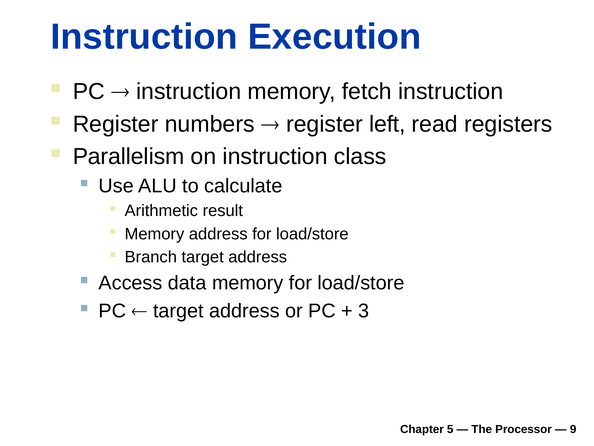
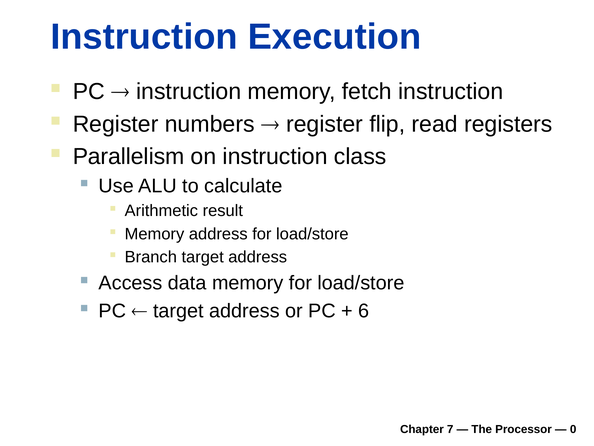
left: left -> flip (387, 124)
3: 3 -> 6 (364, 311)
5: 5 -> 7 (450, 429)
9: 9 -> 0 (573, 429)
